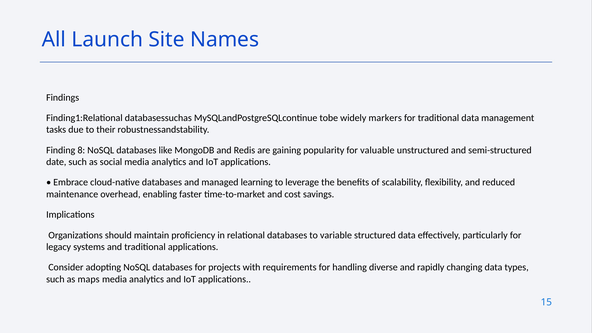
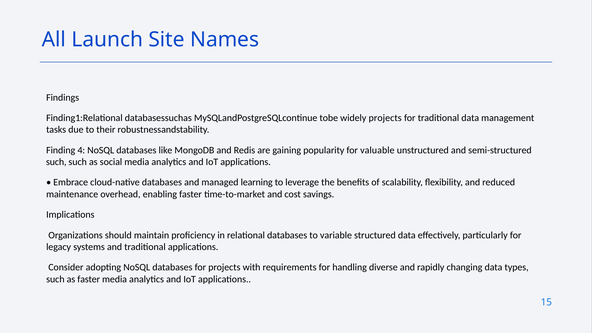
widely markers: markers -> projects (385, 118)
8: 8 -> 4 (81, 150)
date: date -> such (56, 162)
as maps: maps -> faster (89, 279)
